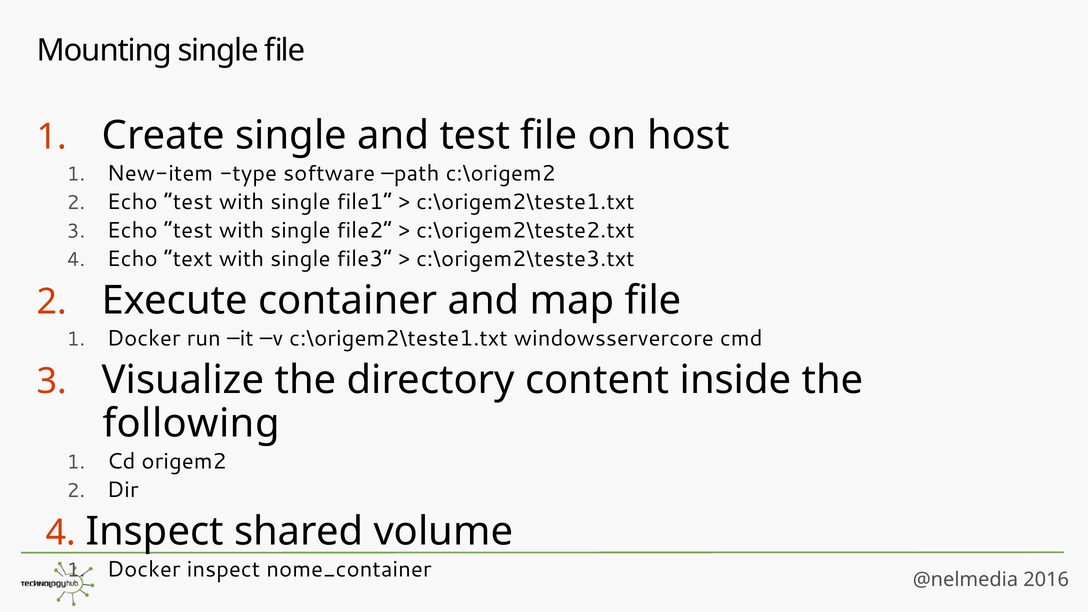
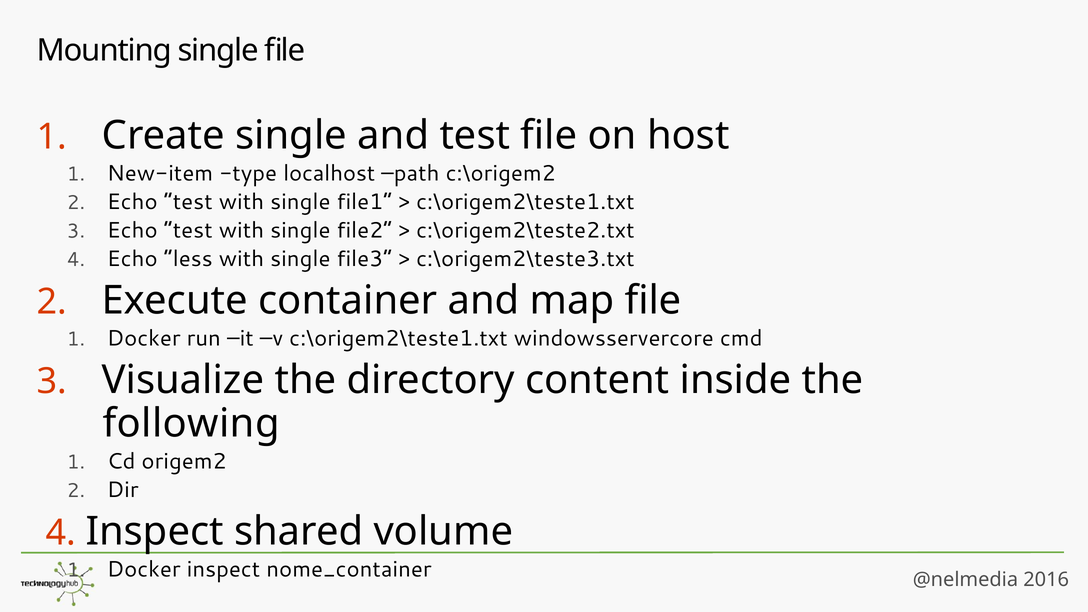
software: software -> localhost (329, 174)
text: text -> less (188, 259)
